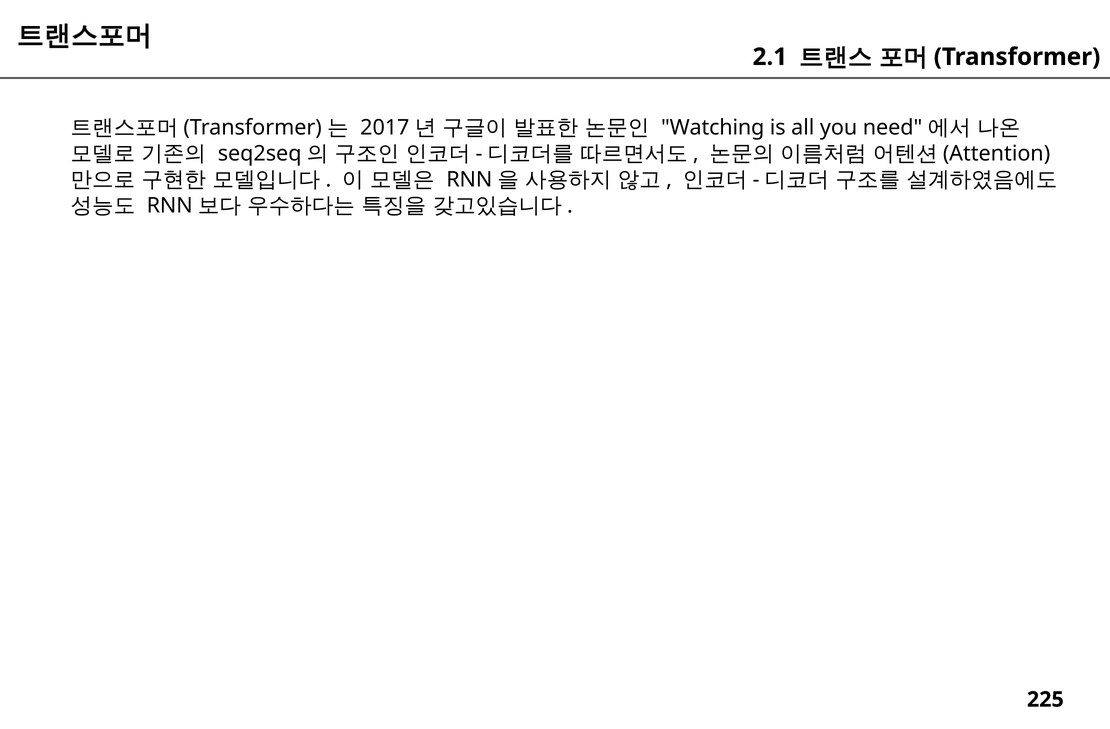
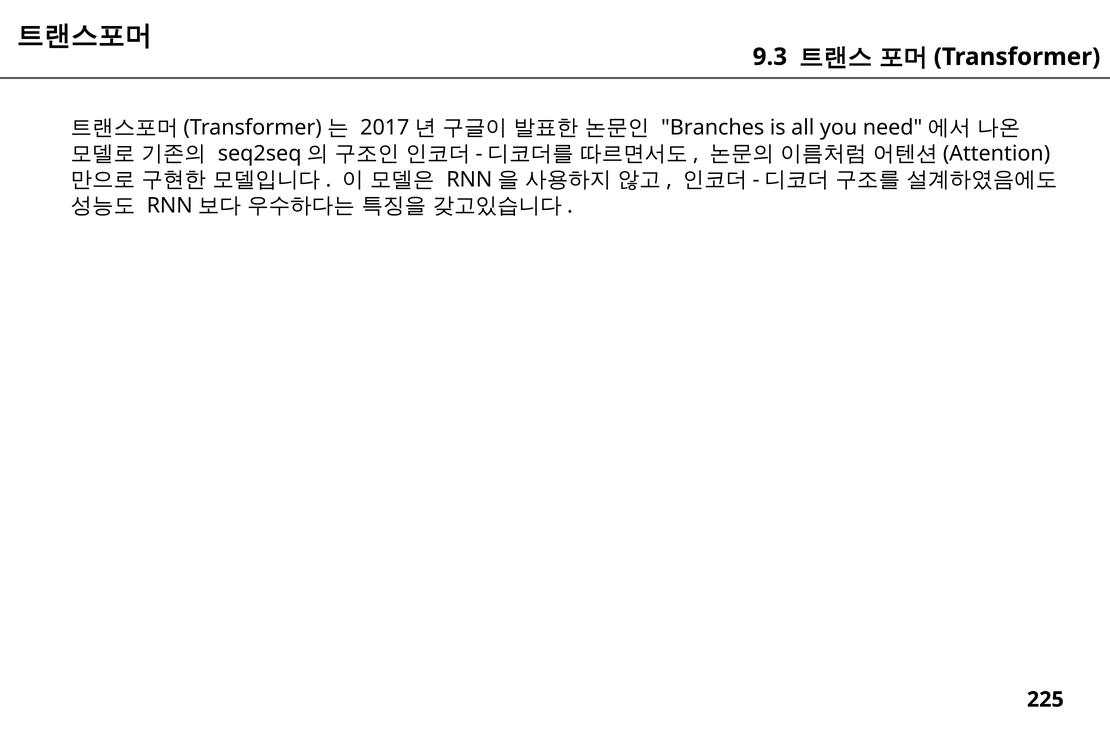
2.1: 2.1 -> 9.3 (770, 57)
Watching: Watching -> Branches (713, 128)
